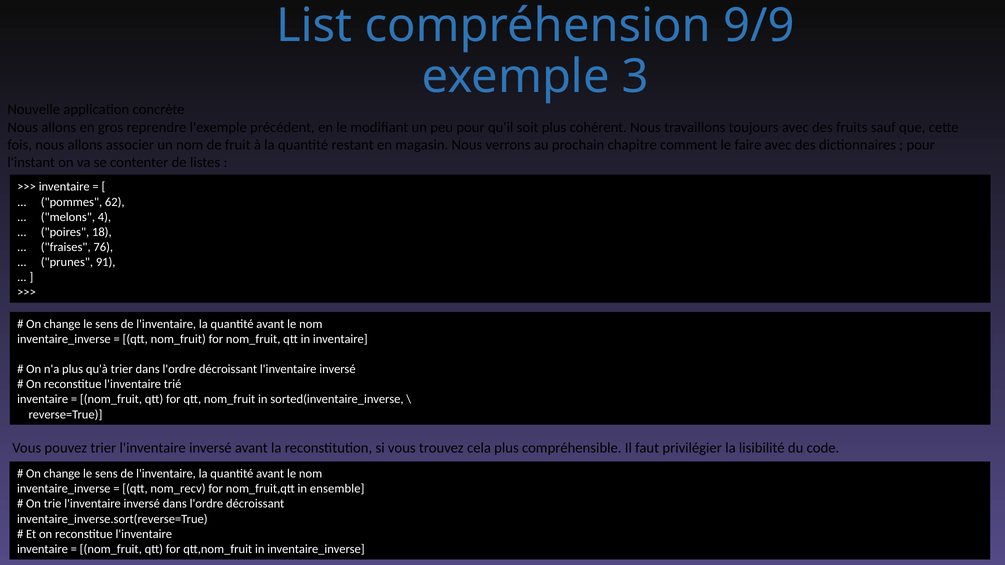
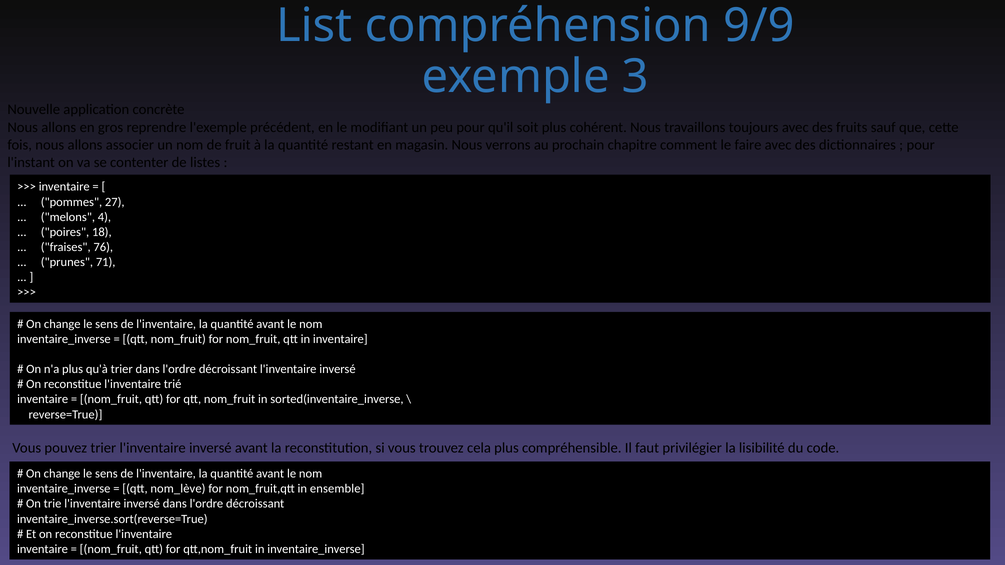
62: 62 -> 27 (115, 202)
91: 91 -> 71 (106, 262)
nom_recv: nom_recv -> nom_lève (178, 489)
